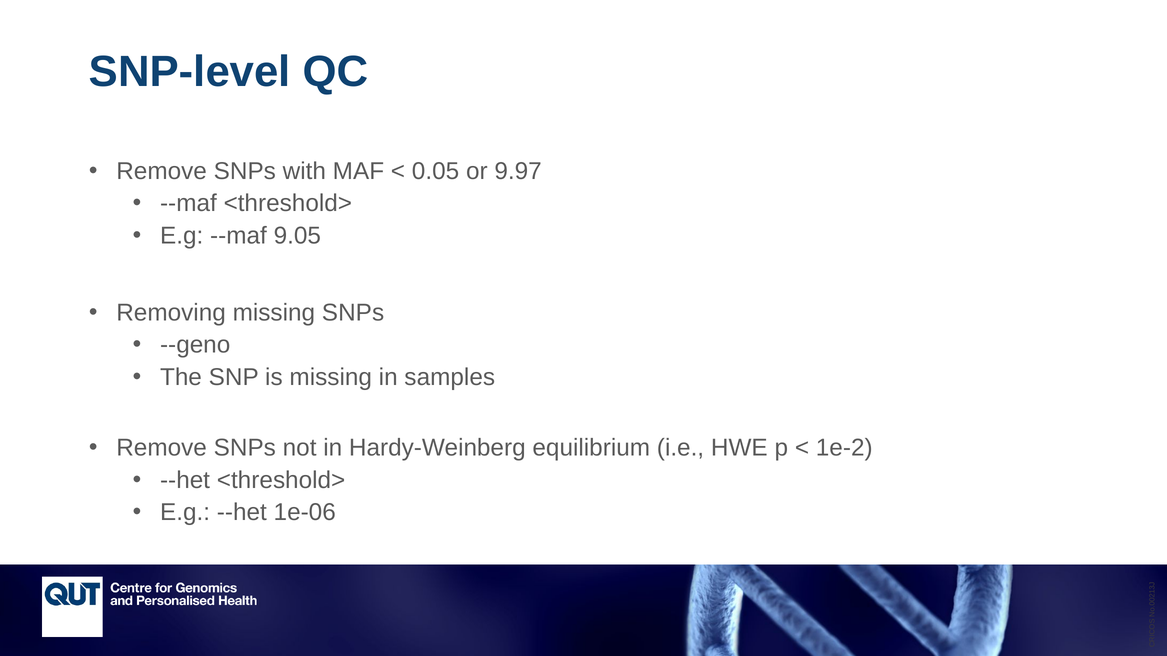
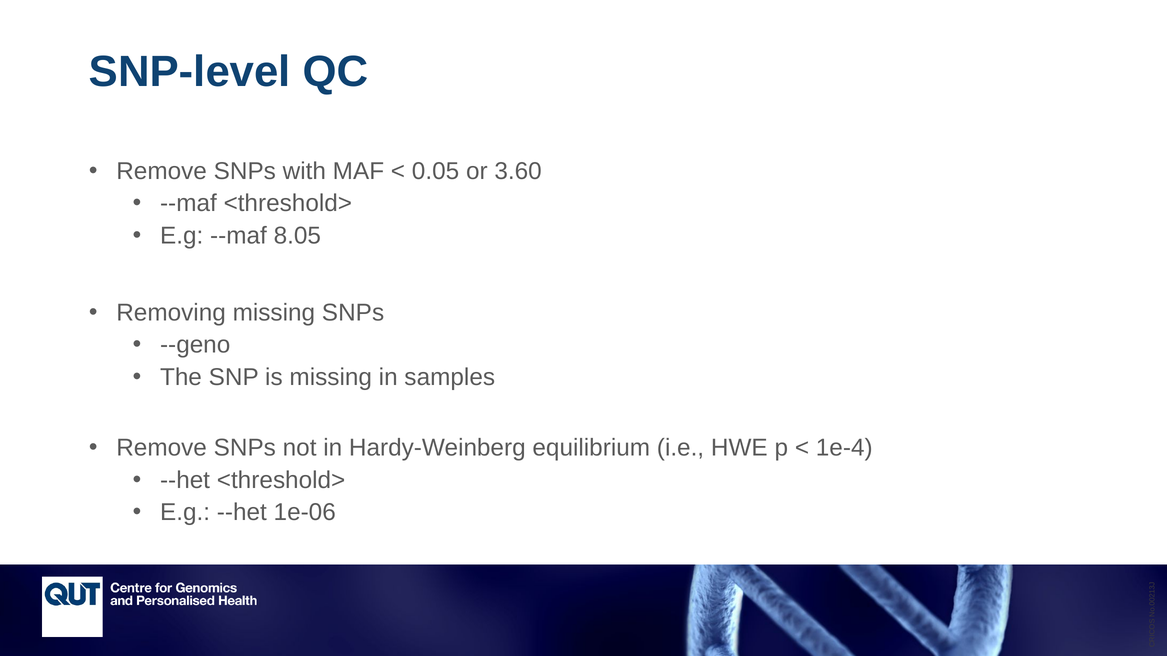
9.97: 9.97 -> 3.60 (518, 171)
9.05: 9.05 -> 8.05 (297, 236)
1e-2: 1e-2 -> 1e-4 (844, 448)
